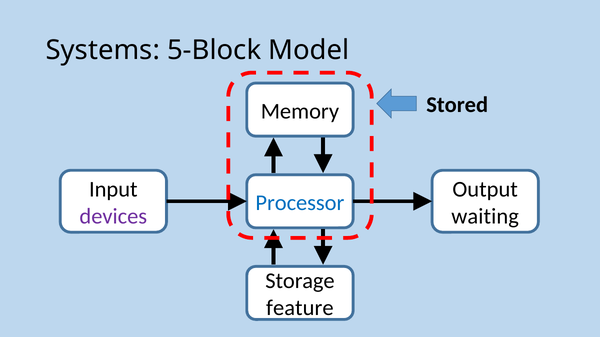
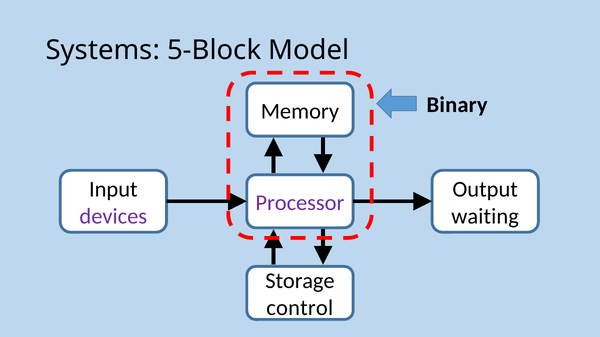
Stored: Stored -> Binary (457, 105)
Processor colour: blue -> purple (300, 203)
feature: feature -> control (300, 308)
